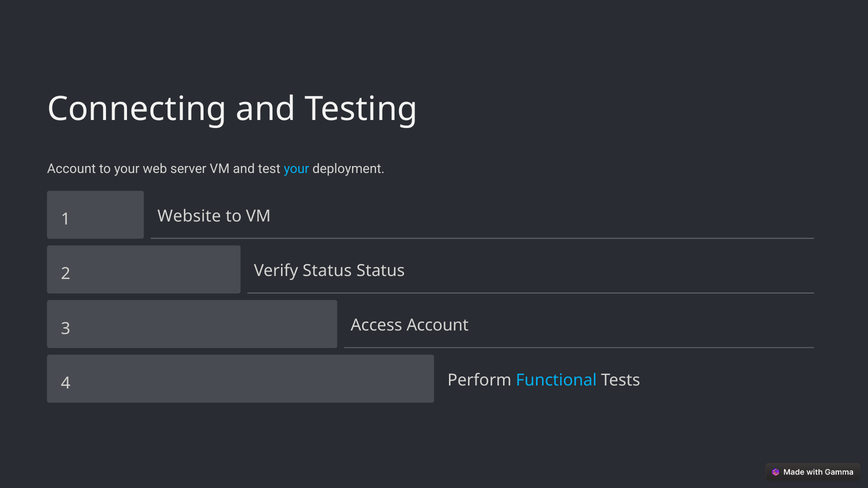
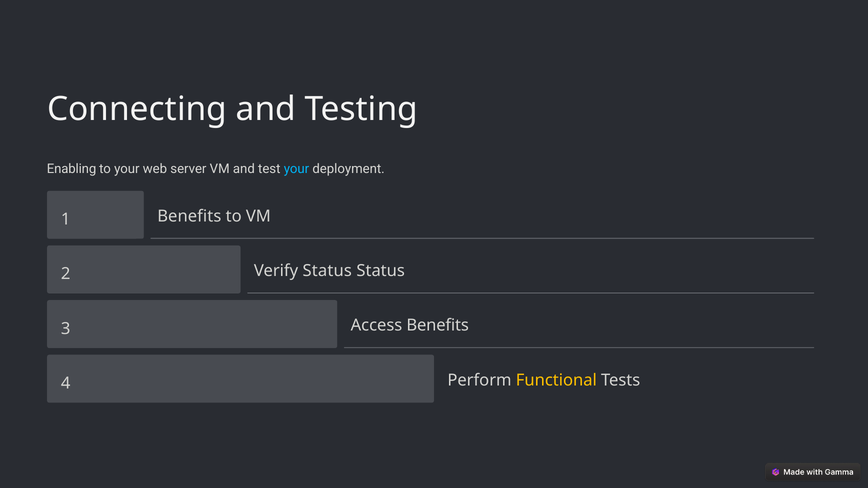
Account: Account -> Enabling (72, 169)
1 Website: Website -> Benefits (189, 216)
Access Account: Account -> Benefits (438, 326)
Functional colour: light blue -> yellow (556, 380)
